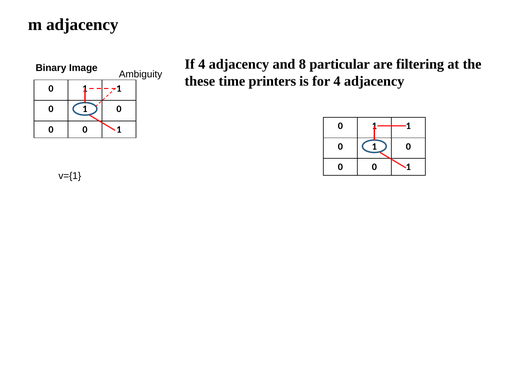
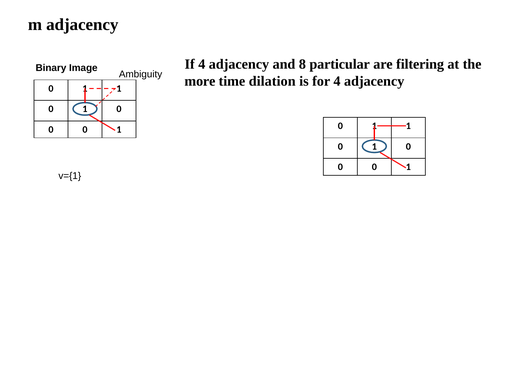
these: these -> more (200, 81)
printers: printers -> dilation (272, 81)
